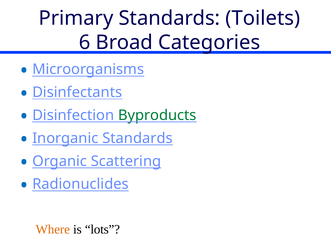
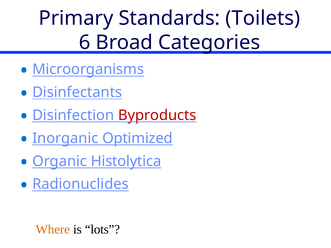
Byproducts colour: green -> red (157, 115)
Inorganic Standards: Standards -> Optimized (138, 138)
Scattering: Scattering -> Histolytica (126, 161)
